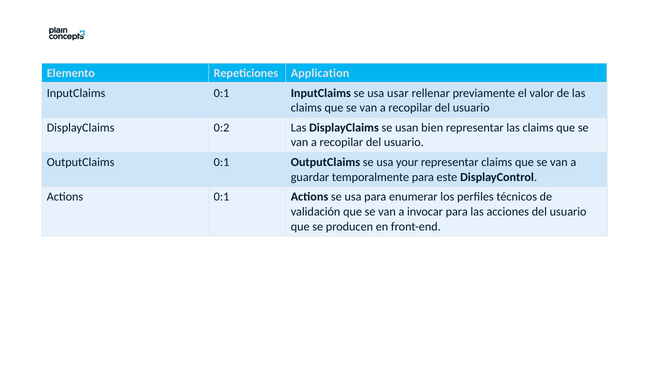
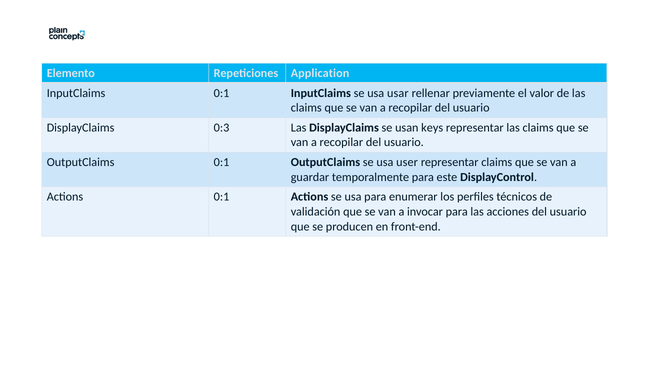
0:2: 0:2 -> 0:3 (222, 128)
bien: bien -> keys (432, 128)
your: your -> user (407, 162)
